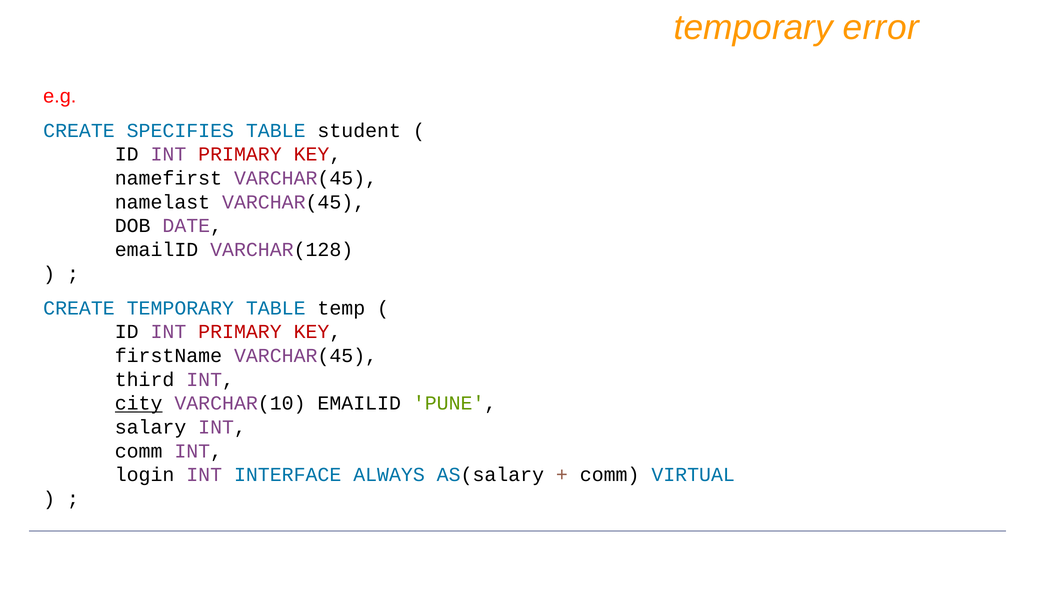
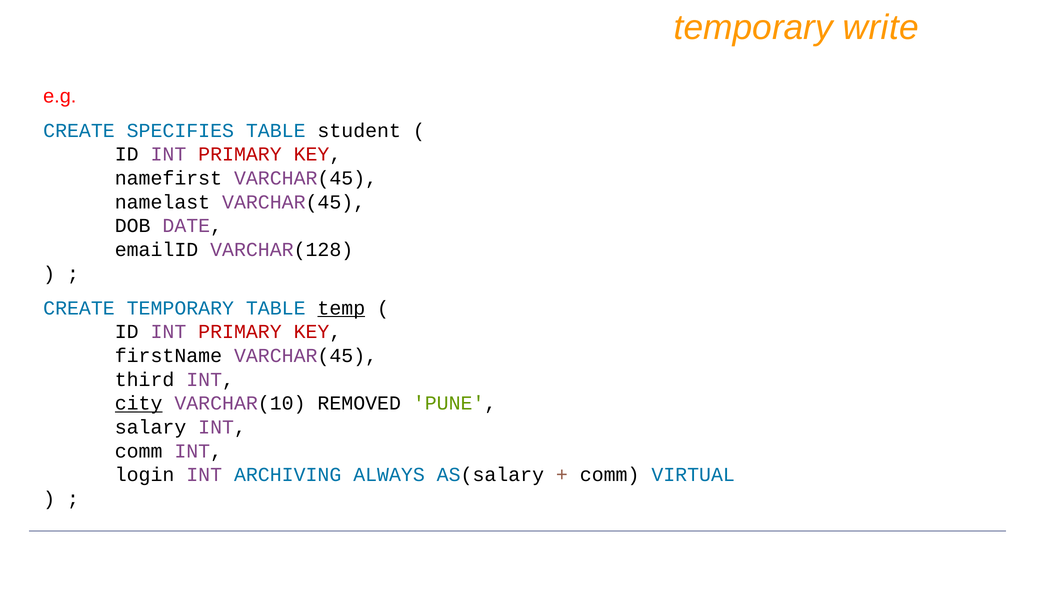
error: error -> write (881, 28)
temp underline: none -> present (341, 308)
VARCHAR(10 EMAILID: EMAILID -> REMOVED (359, 404)
INTERFACE: INTERFACE -> ARCHIVING (288, 475)
